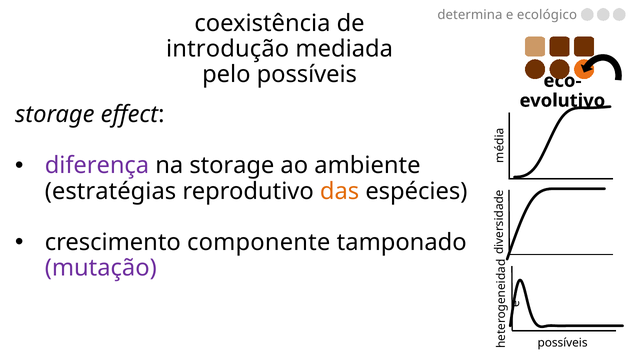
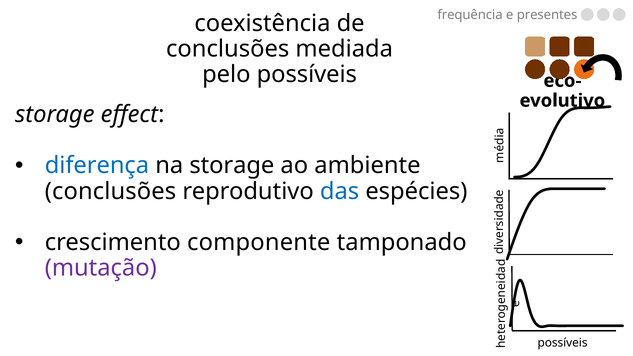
determina: determina -> frequência (470, 15)
ecológico: ecológico -> presentes (547, 15)
introdução: introdução -> conclusões (228, 49)
diferença colour: purple -> blue (97, 166)
estratégias: estratégias -> conclusões (110, 191)
das colour: orange -> blue (340, 191)
